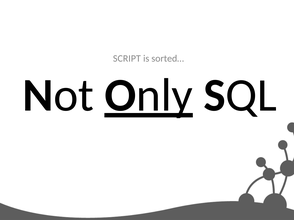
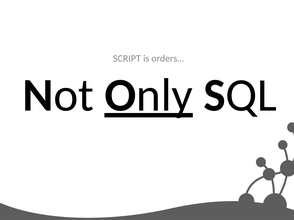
sorted…: sorted… -> orders… (168, 59)
